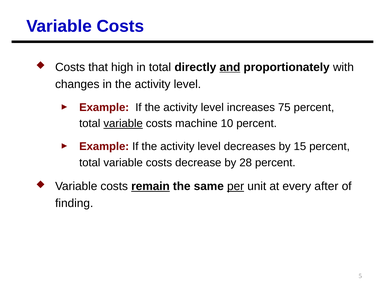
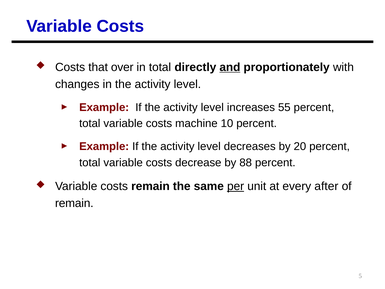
high: high -> over (122, 67)
75: 75 -> 55 (284, 107)
variable underline: present -> none (123, 123)
15: 15 -> 20 (300, 146)
28: 28 -> 88 (246, 162)
remain underline: present -> none (150, 186)
finding: finding -> remain (74, 203)
